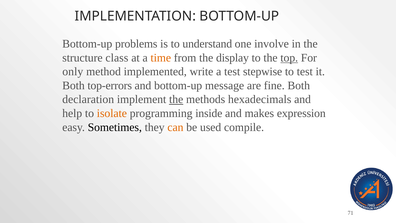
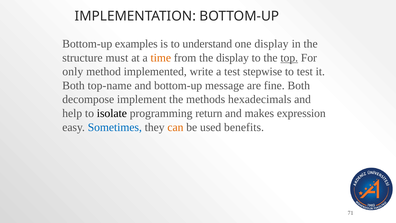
problems: problems -> examples (136, 44)
one involve: involve -> display (271, 44)
class: class -> must (117, 58)
top-errors: top-errors -> top-name (110, 85)
declaration: declaration -> decompose (88, 99)
the underline: present -> none (176, 99)
isolate colour: orange -> black (112, 113)
inside: inside -> return (209, 113)
Sometimes colour: black -> blue (115, 127)
compile: compile -> benefits (244, 127)
